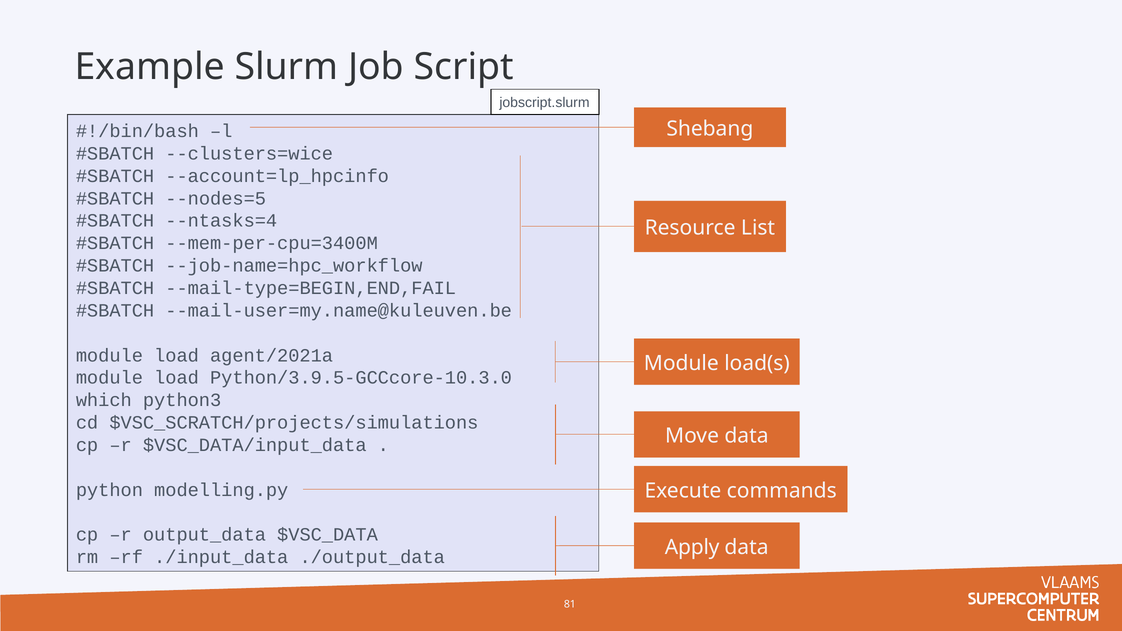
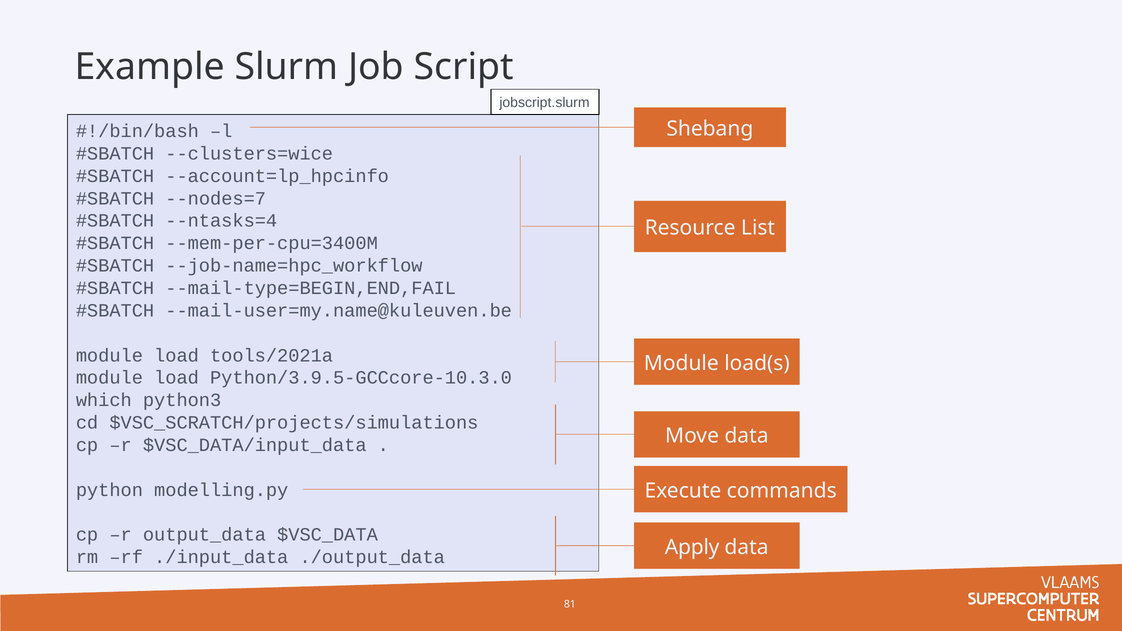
--nodes=5: --nodes=5 -> --nodes=7 (216, 198)
agent/2021a: agent/2021a -> tools/2021a (272, 355)
